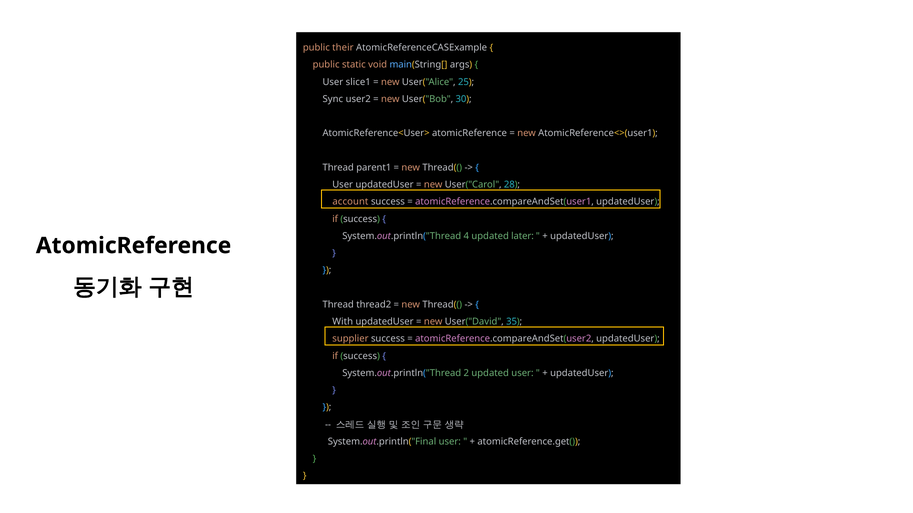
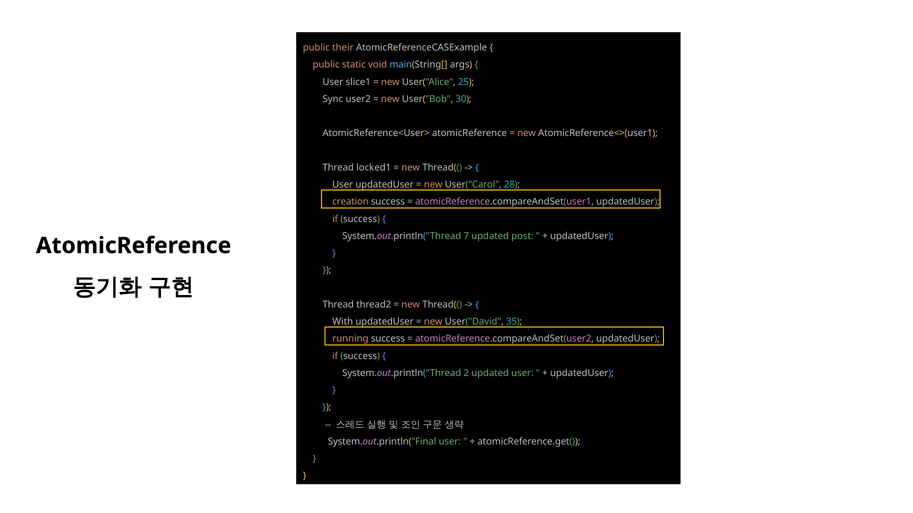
parent1: parent1 -> locked1 (374, 168)
account: account -> creation (350, 202)
4: 4 -> 7 (466, 236)
later: later -> post (522, 236)
supplier: supplier -> running (350, 339)
